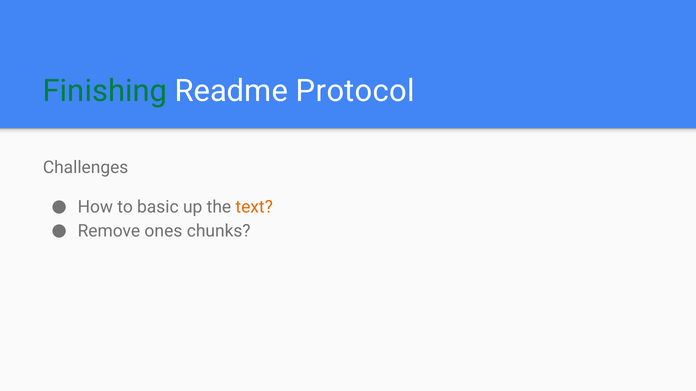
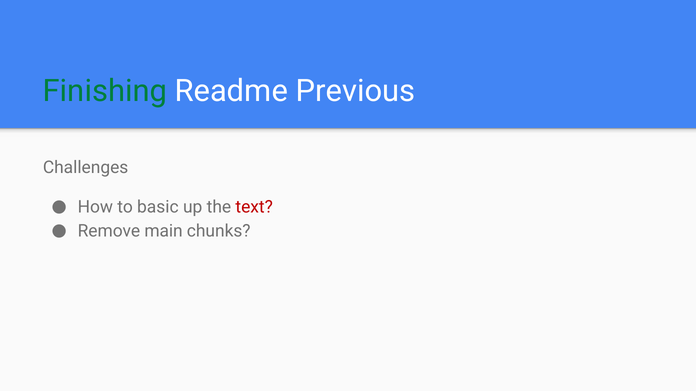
Protocol: Protocol -> Previous (356, 91)
text colour: orange -> red (254, 207)
ones: ones -> main (164, 231)
